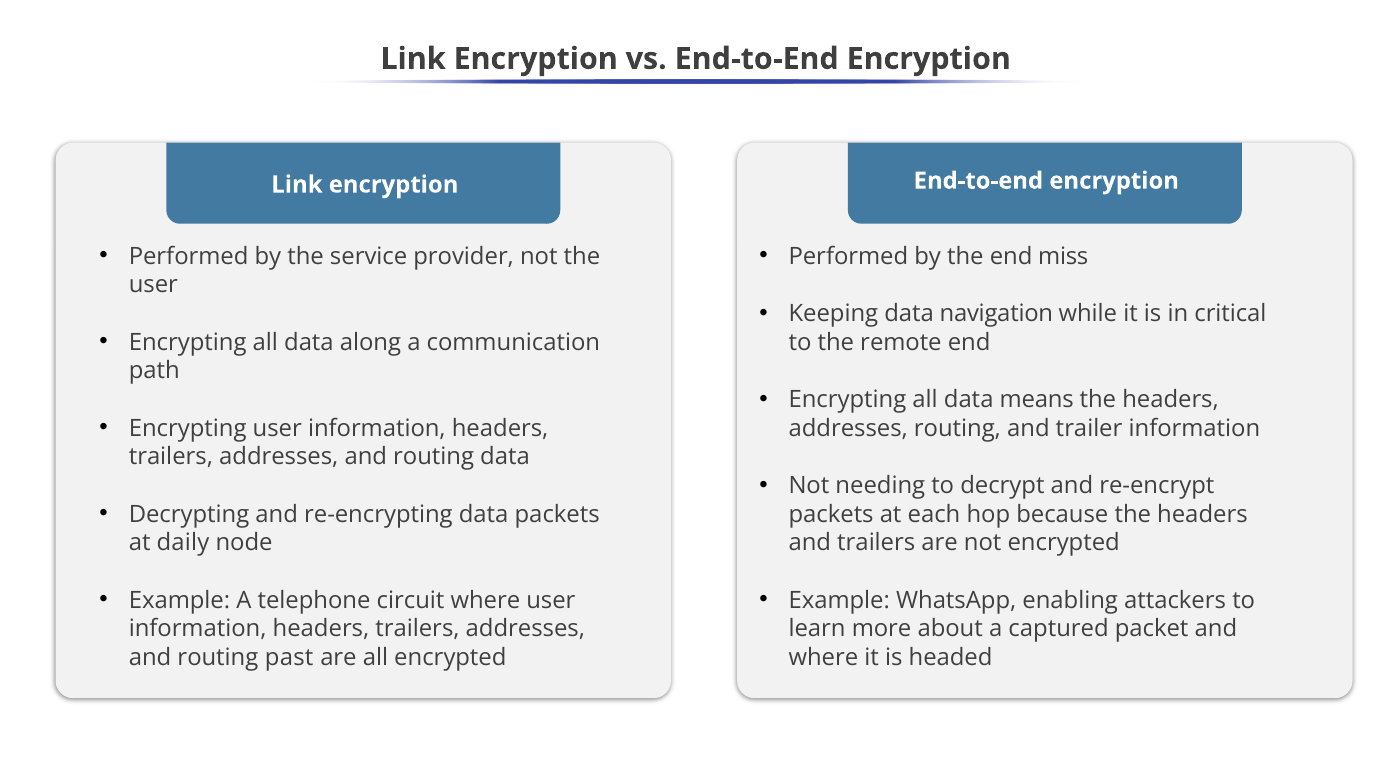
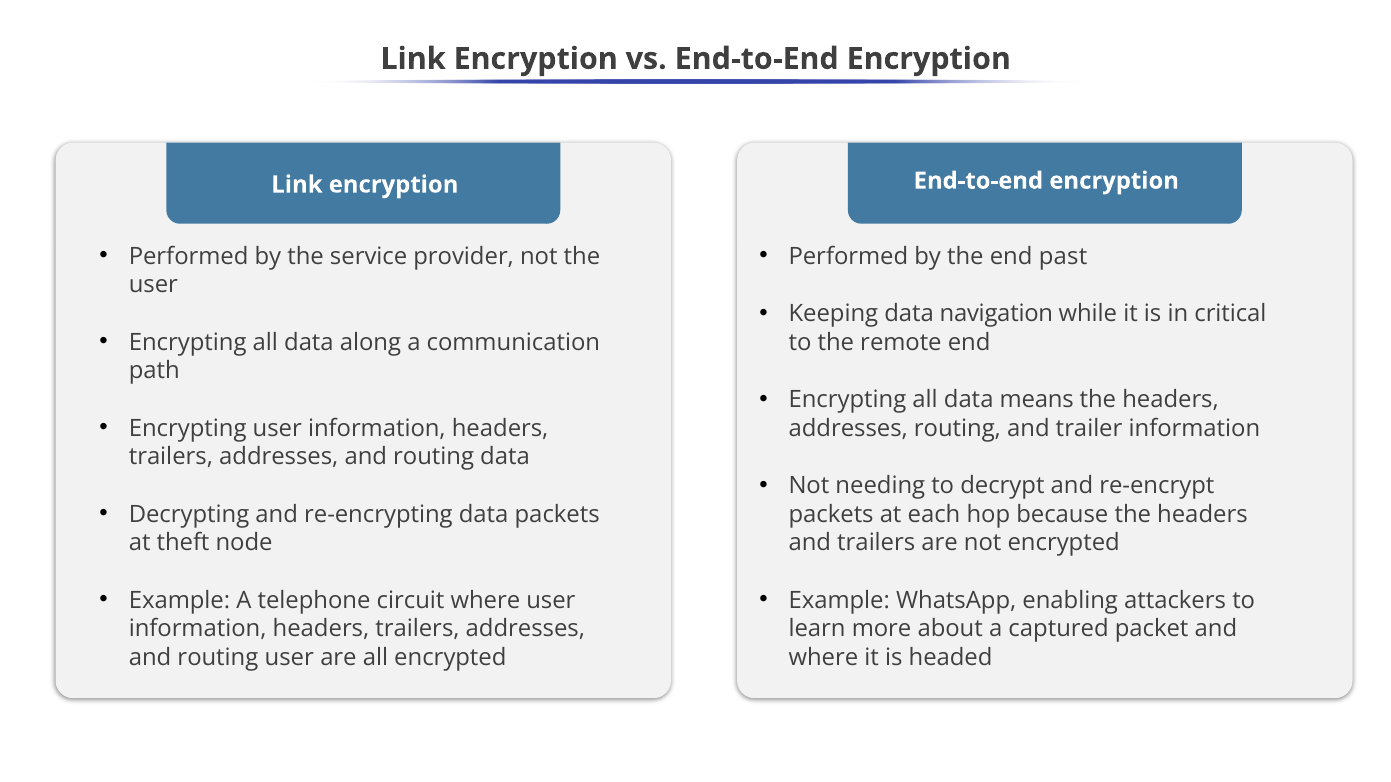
miss: miss -> past (1063, 256)
daily: daily -> theft (183, 543)
routing past: past -> user (289, 658)
